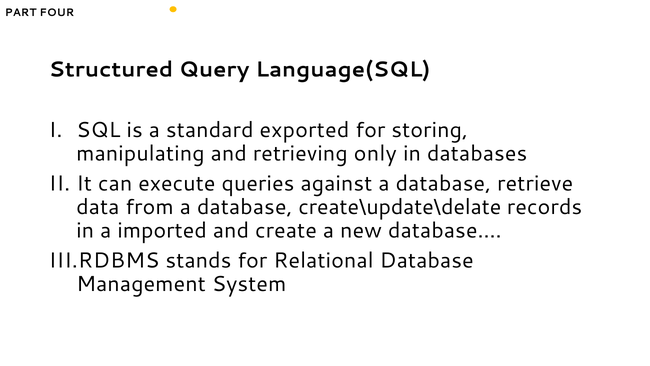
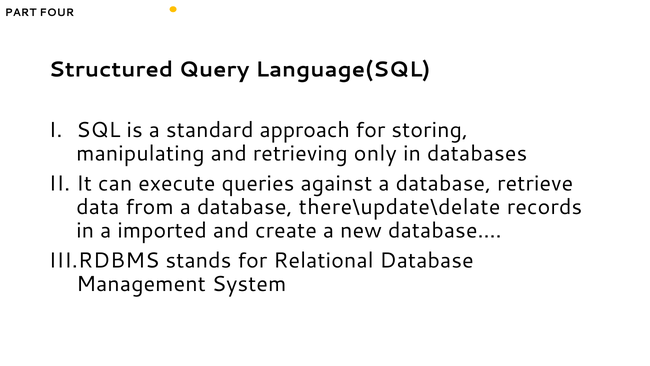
exported: exported -> approach (305, 130)
create\update\delate: create\update\delate -> there\update\delate (400, 207)
